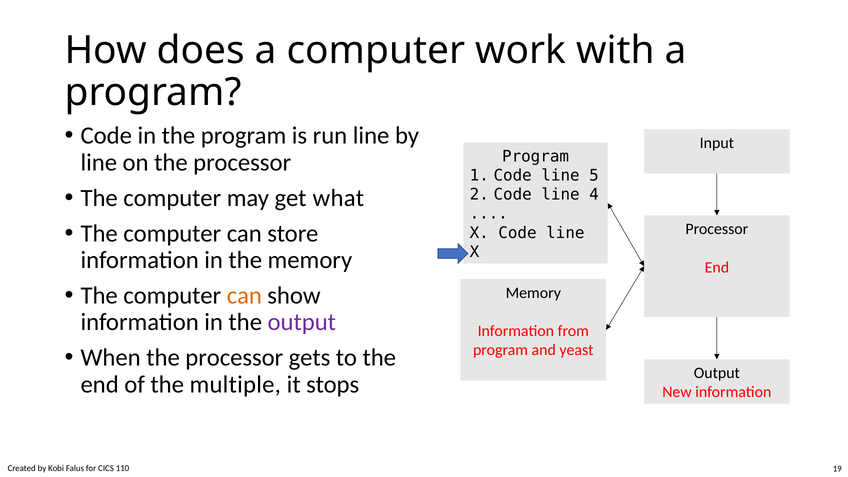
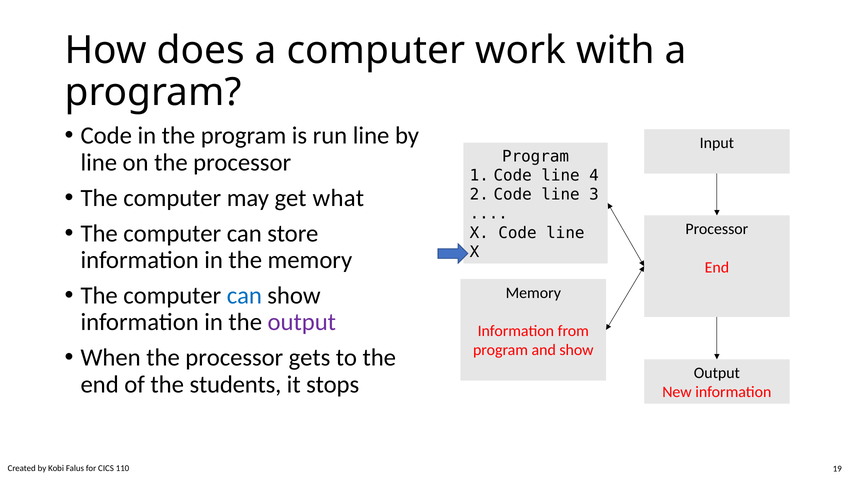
5: 5 -> 4 (594, 176)
4: 4 -> 3 (594, 195)
can colour: orange -> blue (244, 296)
and yeast: yeast -> show (576, 350)
multiple: multiple -> students (235, 384)
